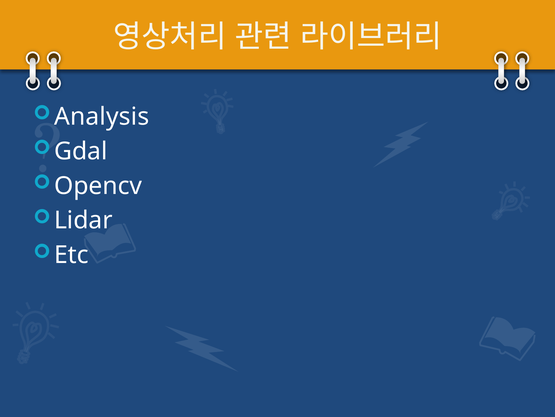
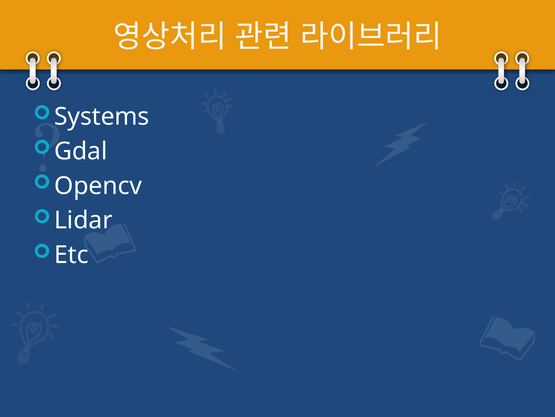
Analysis: Analysis -> Systems (102, 116)
